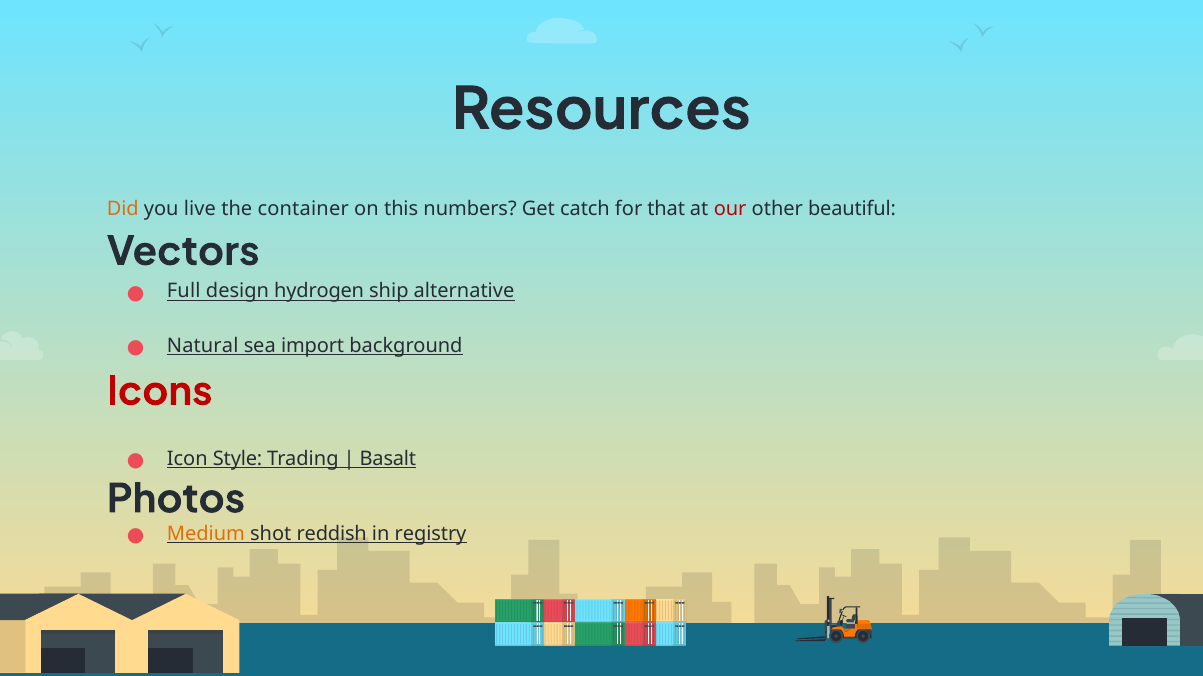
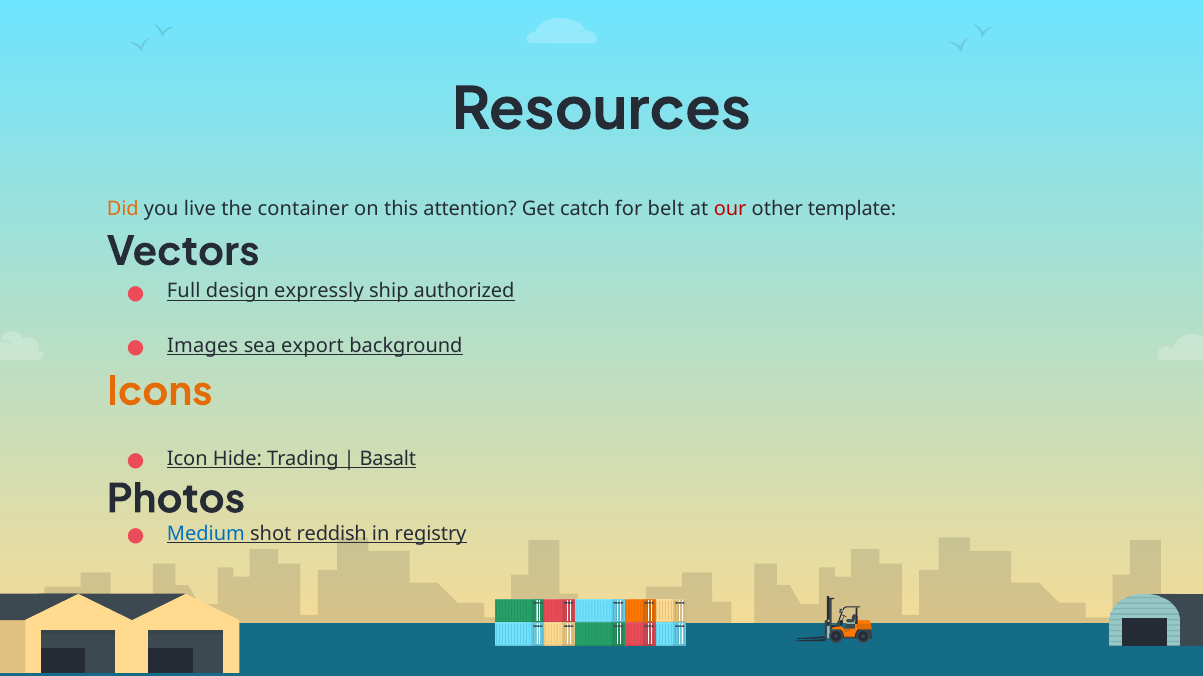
numbers: numbers -> attention (470, 209)
that: that -> belt (666, 209)
beautiful: beautiful -> template (852, 209)
hydrogen: hydrogen -> expressly (319, 292)
alternative: alternative -> authorized (464, 292)
Natural: Natural -> Images (203, 346)
import: import -> export (312, 346)
Icons colour: red -> orange (160, 392)
Style: Style -> Hide (237, 459)
Medium colour: orange -> blue (206, 534)
